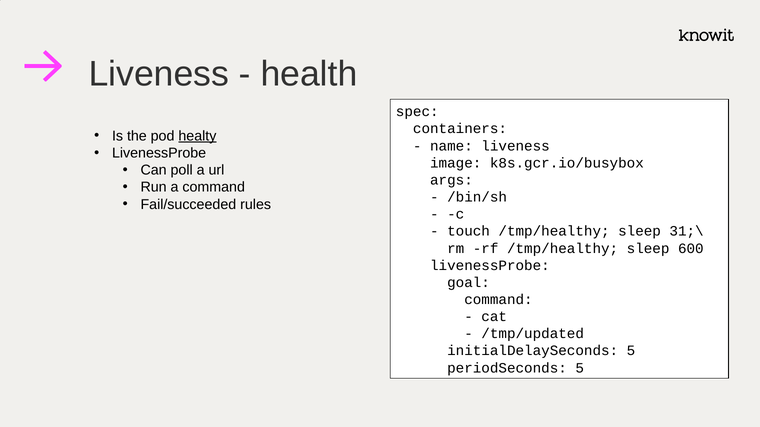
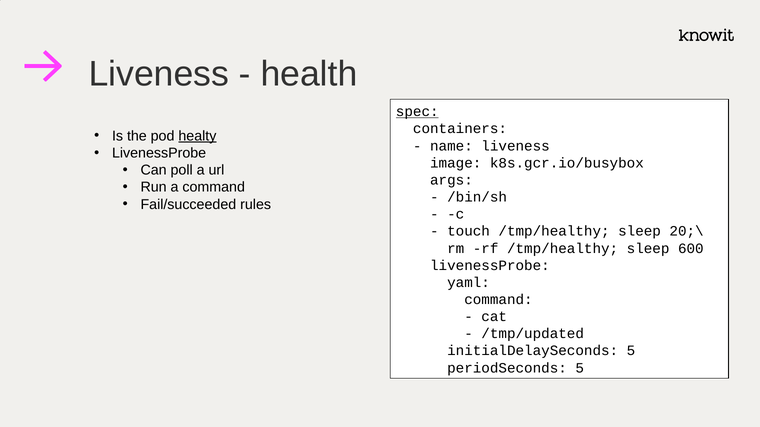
spec underline: none -> present (417, 112)
31;\: 31;\ -> 20;\ (687, 232)
goal: goal -> yaml (469, 283)
